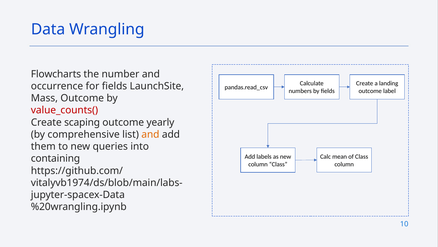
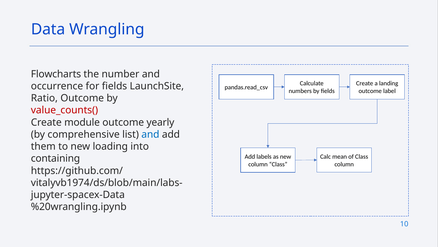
Mass: Mass -> Ratio (44, 98)
scaping: scaping -> module (82, 122)
and colour: orange -> blue (150, 134)
queries: queries -> loading (110, 146)
